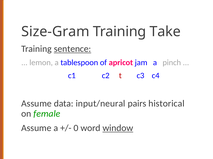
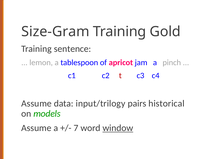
Take: Take -> Gold (165, 32)
sentence underline: present -> none (73, 49)
input/neural: input/neural -> input/trilogy (101, 104)
female: female -> models (47, 114)
0: 0 -> 7 (76, 129)
